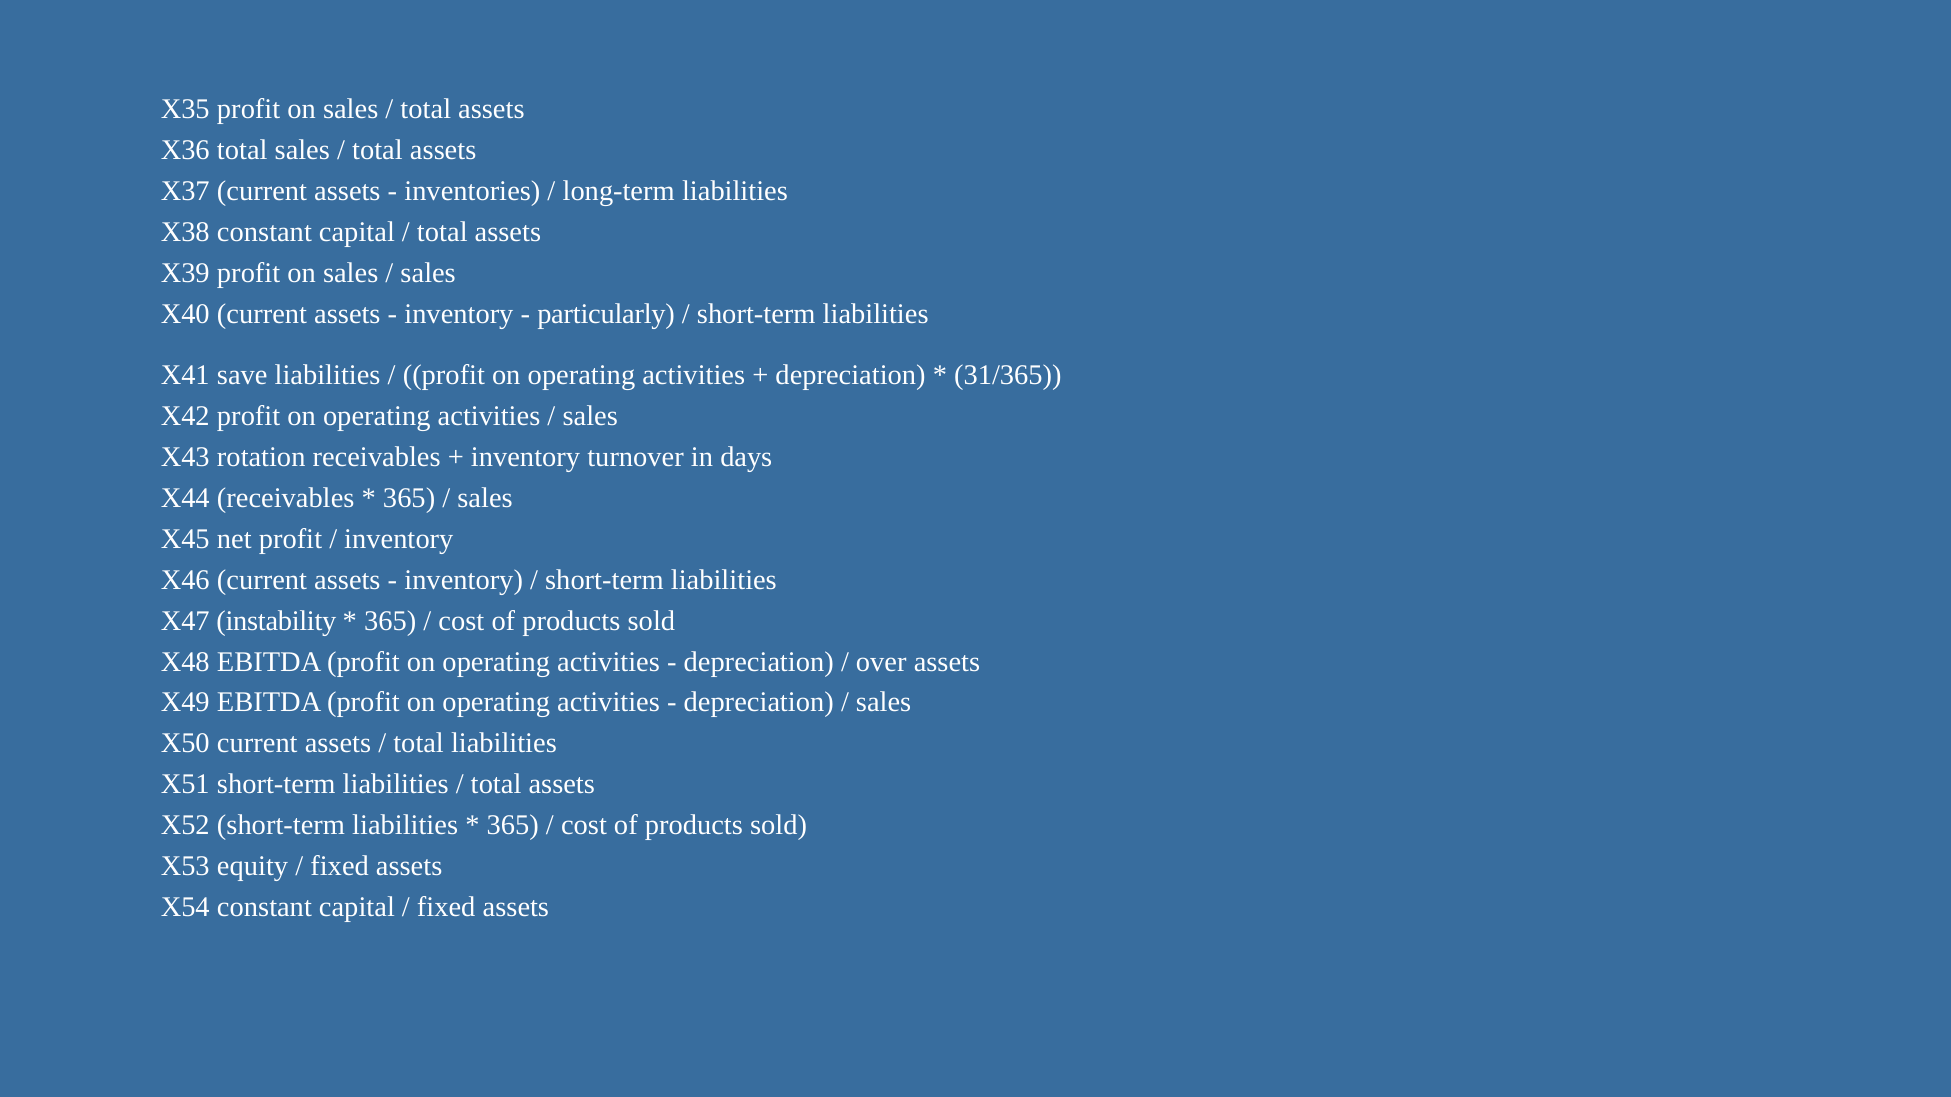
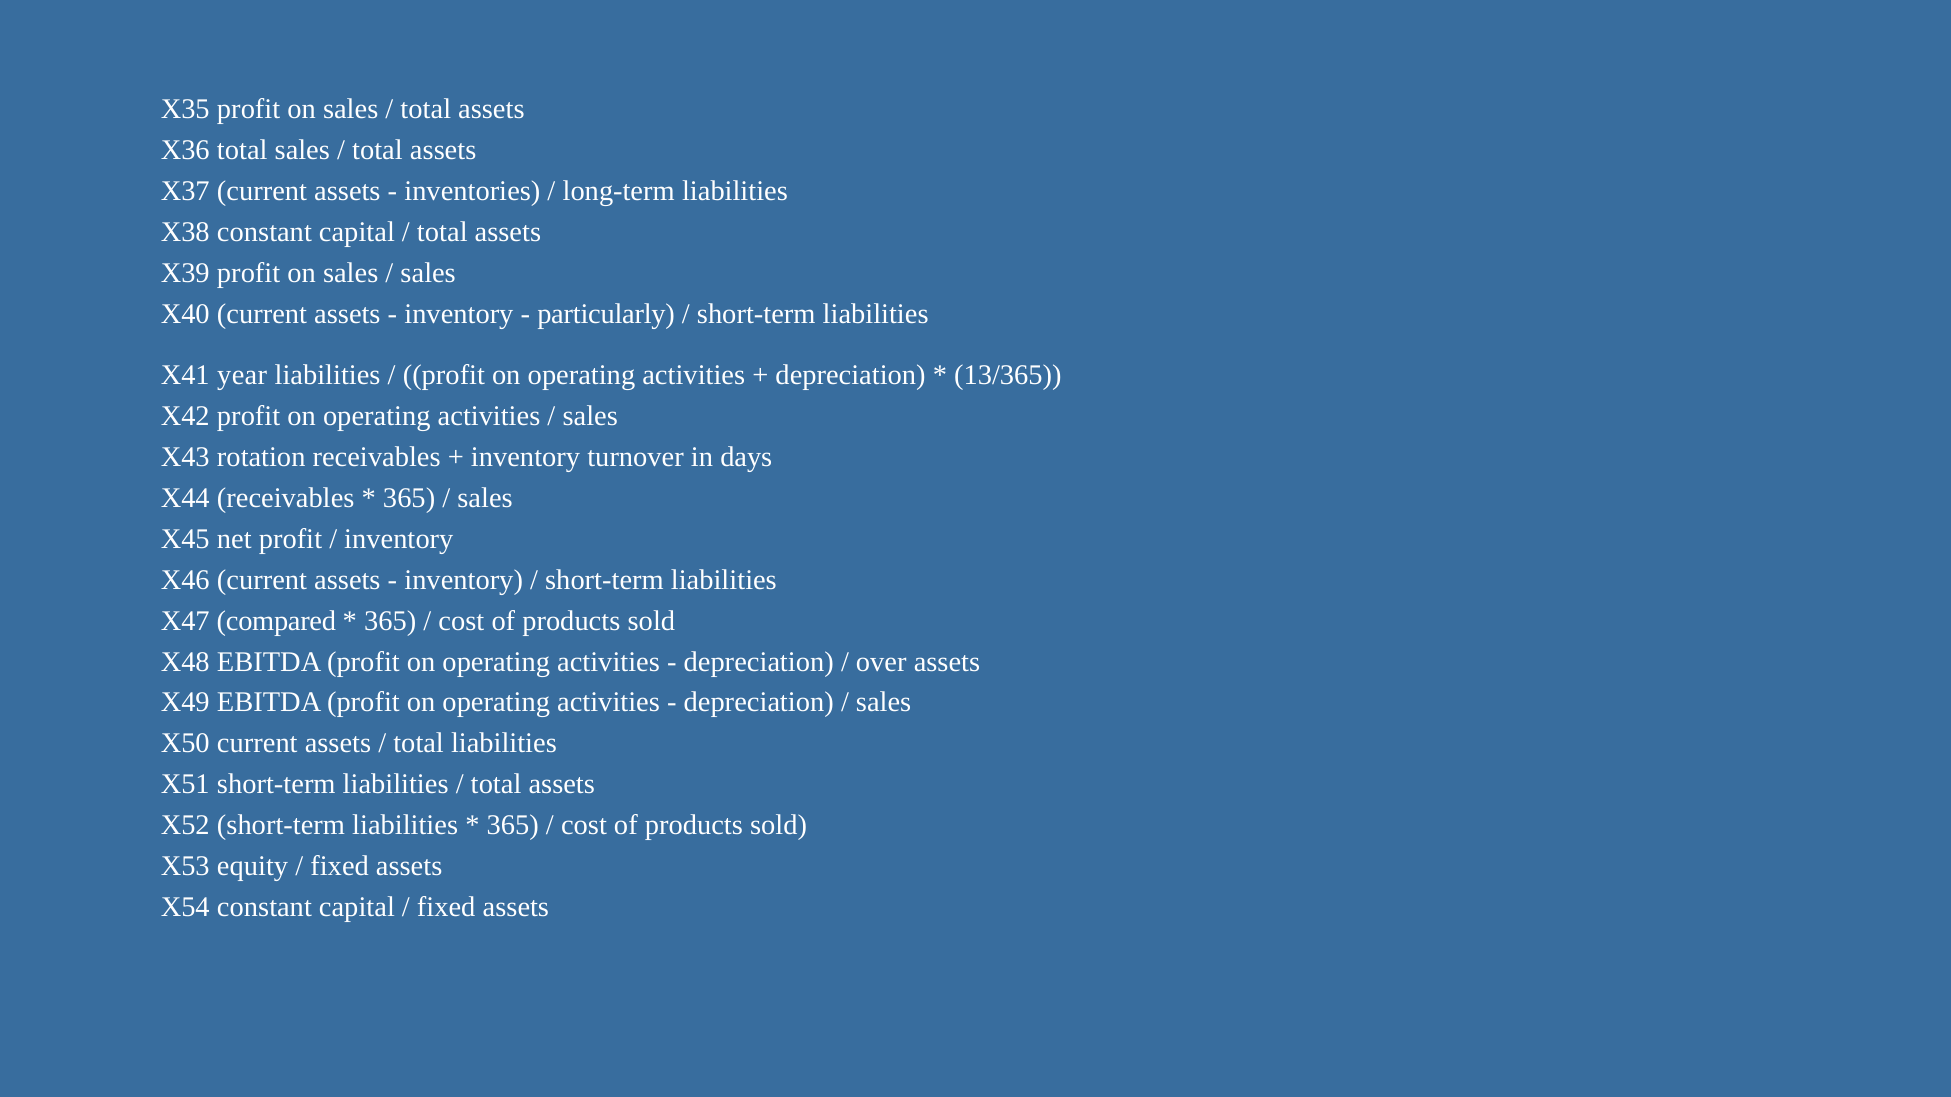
save: save -> year (242, 375)
31/365: 31/365 -> 13/365 (1008, 375)
instability: instability -> compared (276, 621)
